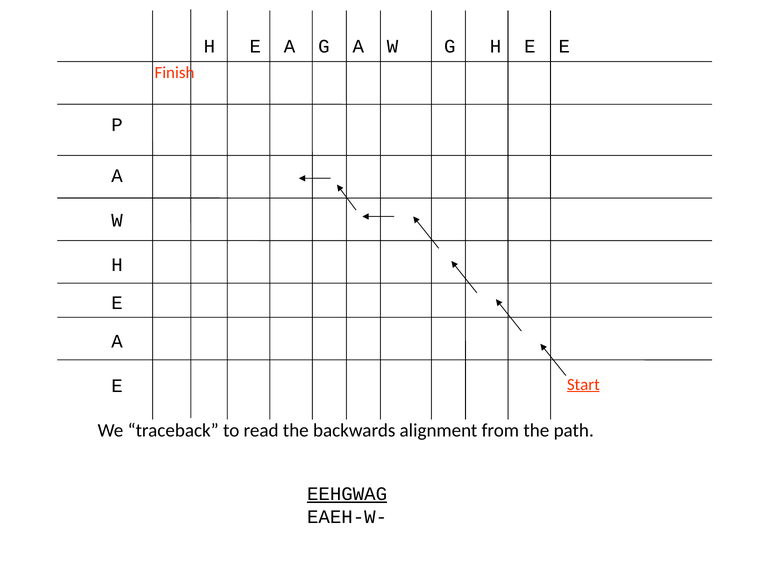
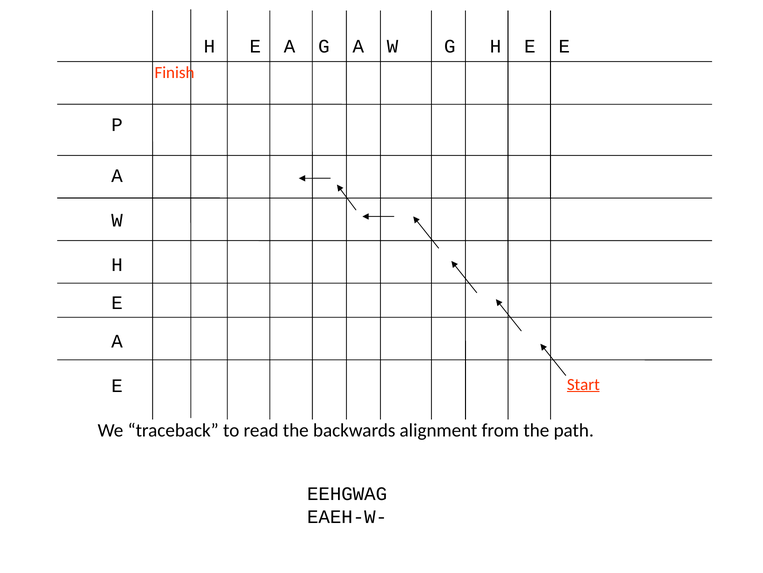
EEHGWAG underline: present -> none (347, 493)
